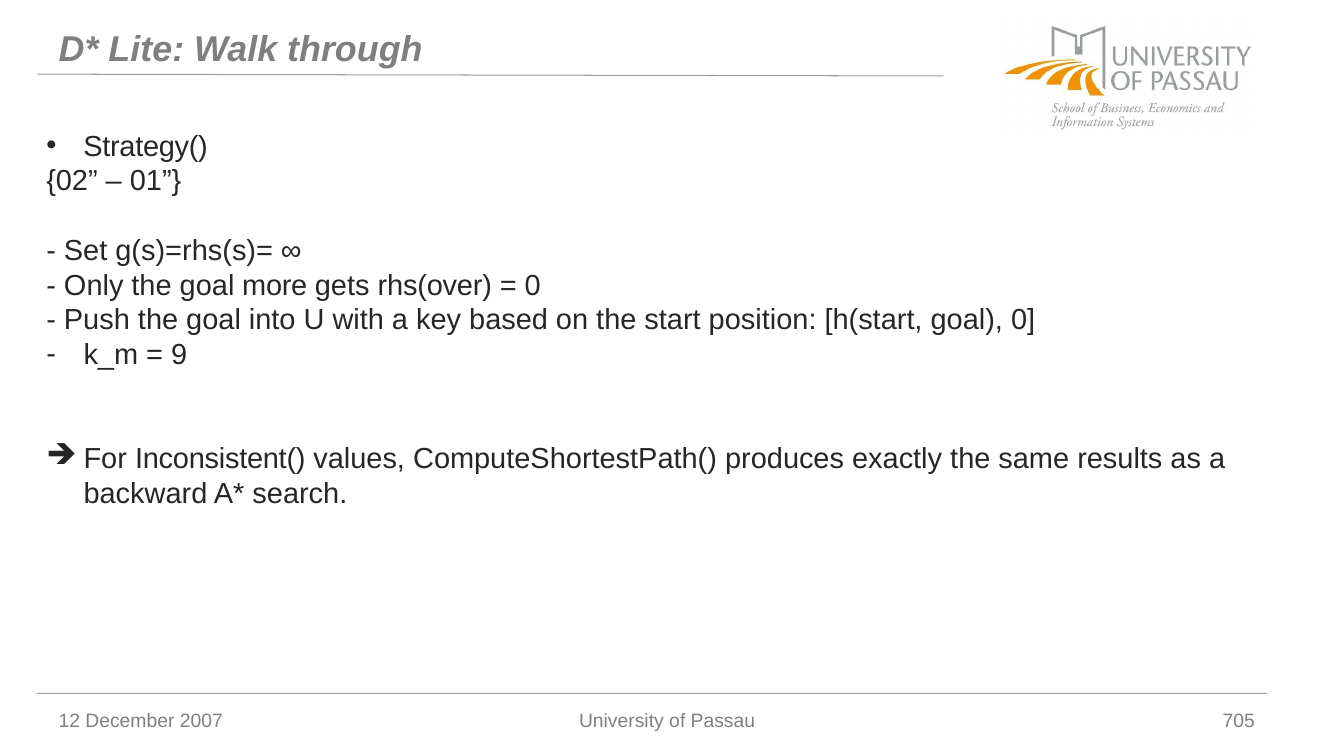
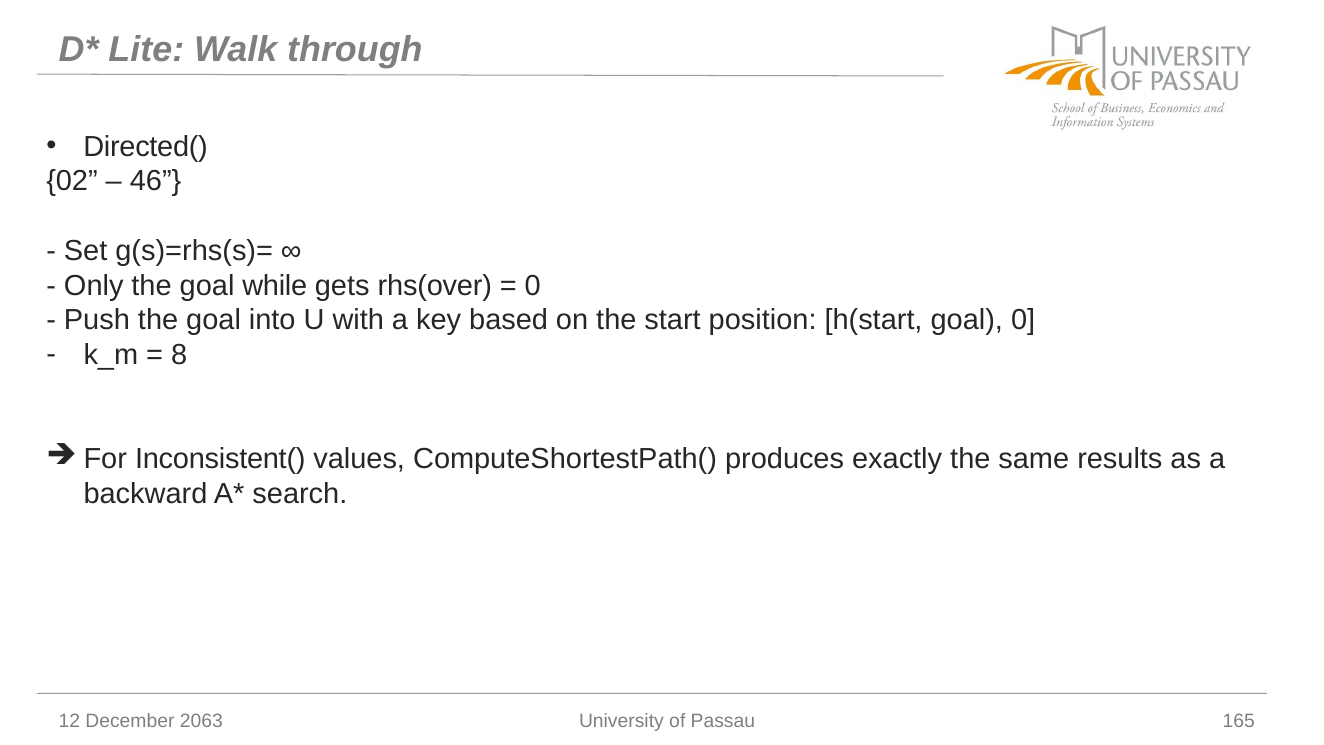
Strategy(: Strategy( -> Directed( (146, 146)
01: 01 -> 46 (156, 181)
more: more -> while (275, 285)
9: 9 -> 8 (179, 355)
2007: 2007 -> 2063 (201, 721)
705: 705 -> 165 (1239, 721)
